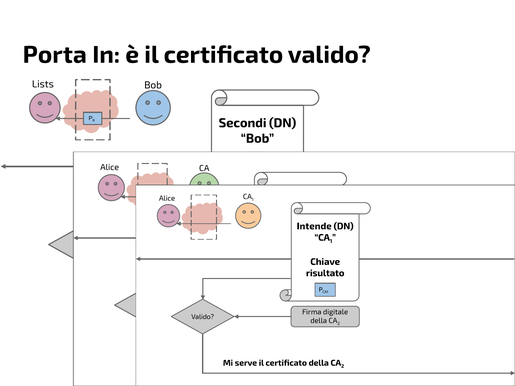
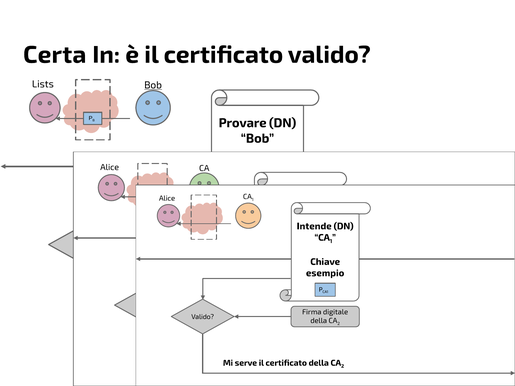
Porta: Porta -> Certa (55, 55)
Bob underline: none -> present (153, 85)
Secondi: Secondi -> Provare (243, 123)
risultato: risultato -> esempio (325, 273)
